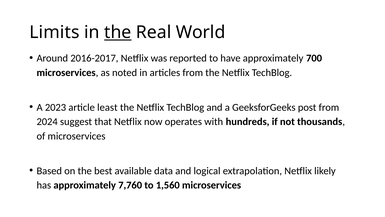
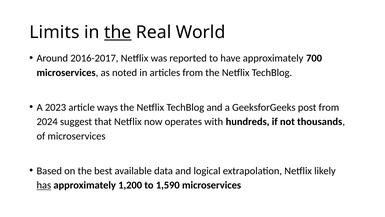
least: least -> ways (107, 107)
has underline: none -> present (44, 185)
7,760: 7,760 -> 1,200 (130, 185)
1,560: 1,560 -> 1,590 (168, 185)
